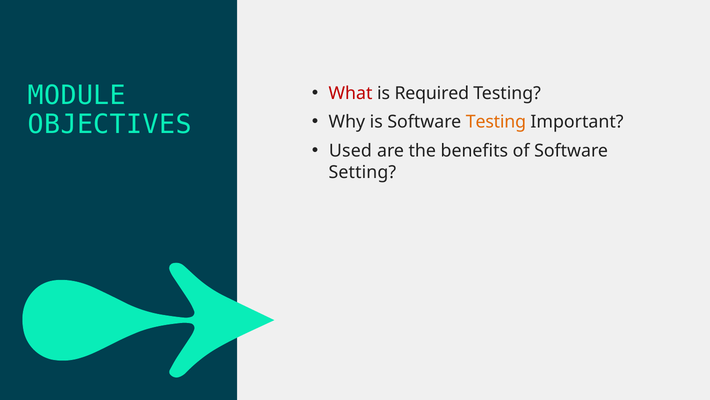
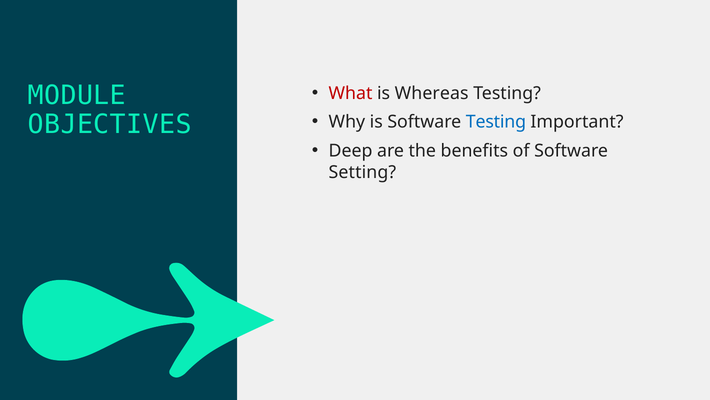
Required: Required -> Whereas (432, 93)
Testing colour: orange -> blue (496, 122)
Used: Used -> Deep (351, 151)
